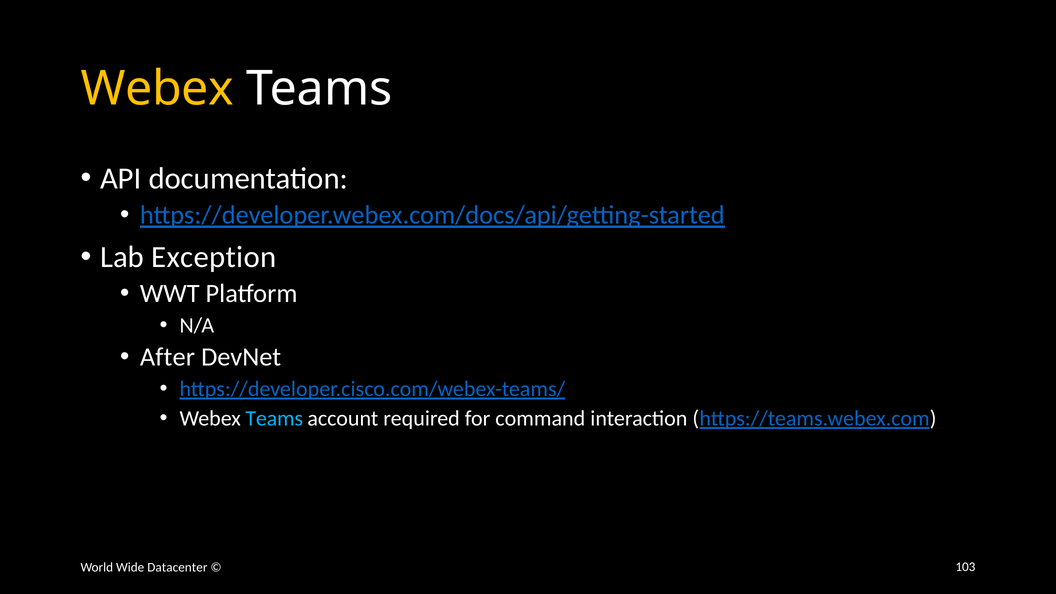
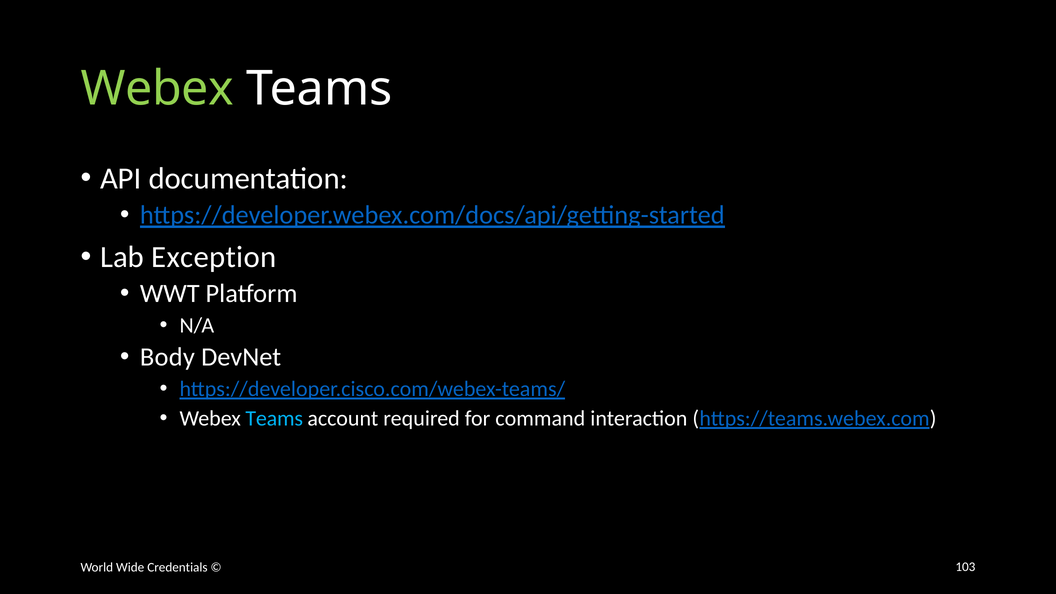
Webex colour: yellow -> light green (157, 89)
After: After -> Body (167, 357)
Datacenter: Datacenter -> Credentials (177, 567)
